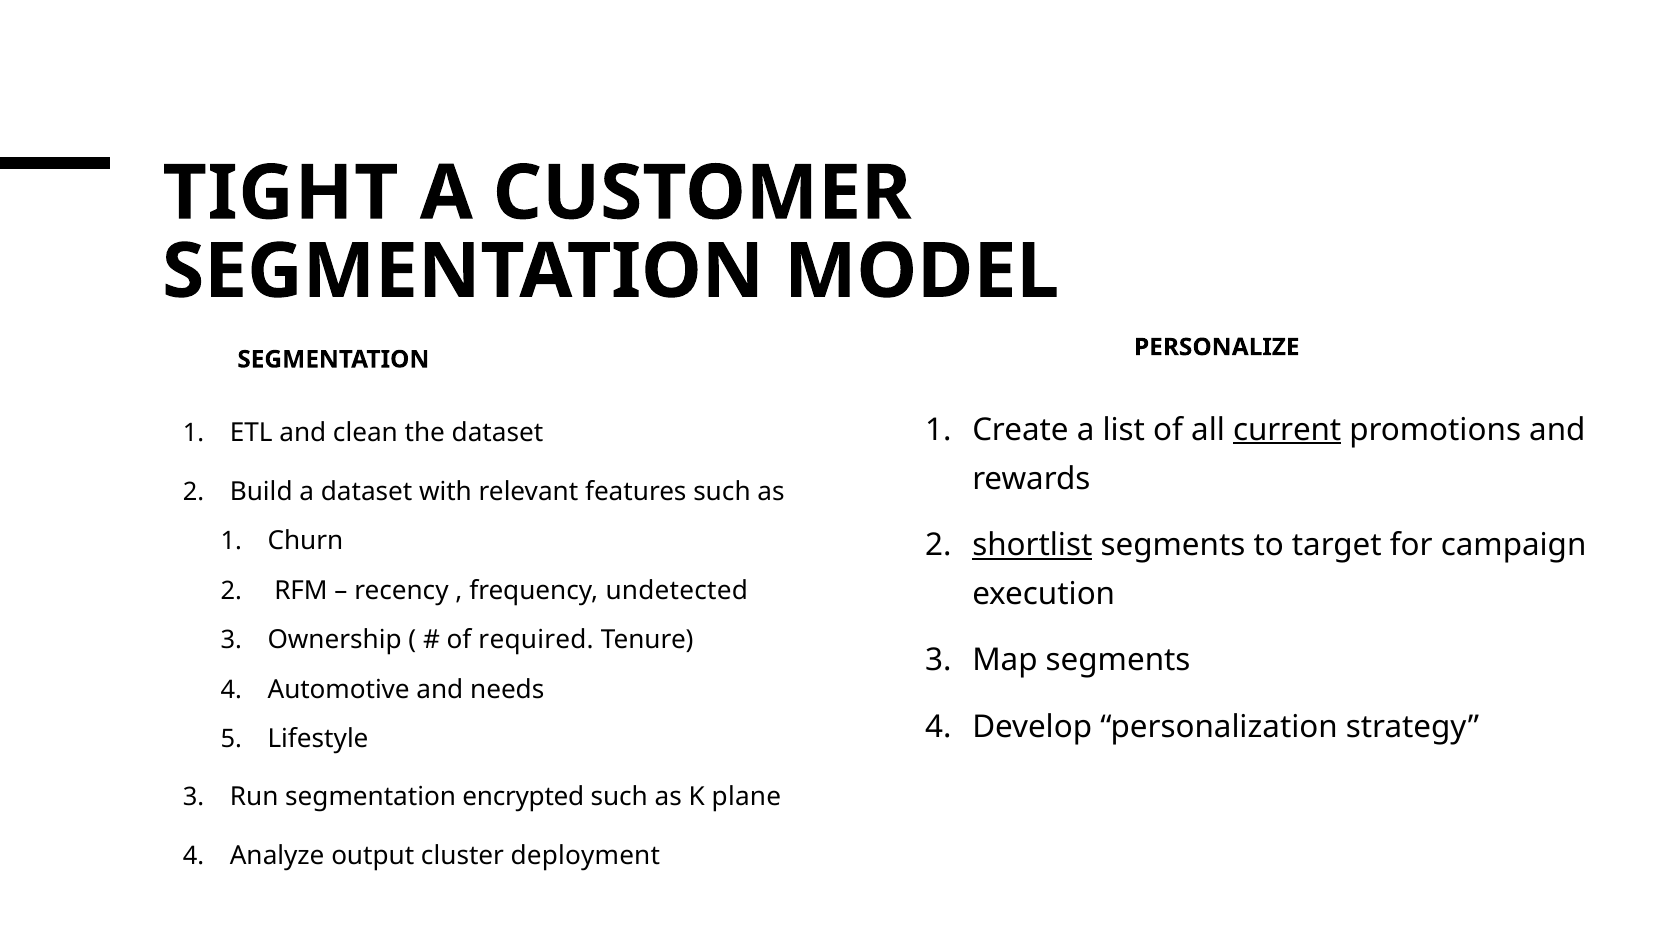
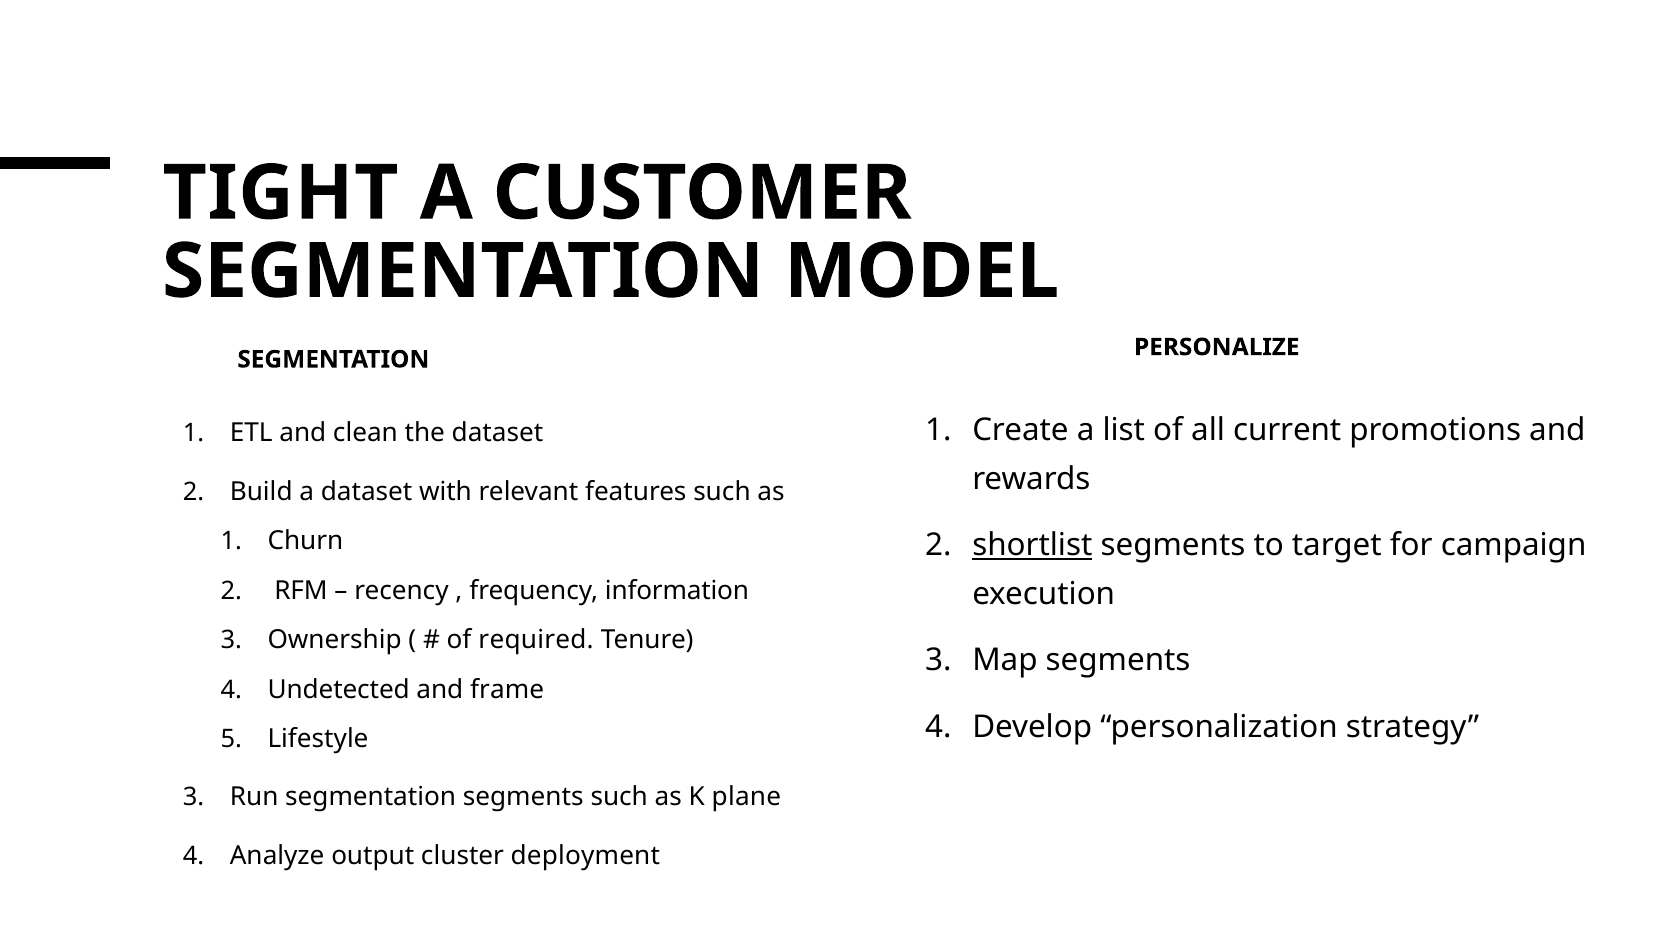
current underline: present -> none (1287, 430)
undetected: undetected -> information (677, 590)
Automotive: Automotive -> Undetected (339, 689)
needs: needs -> frame (507, 689)
segmentation encrypted: encrypted -> segments (523, 797)
